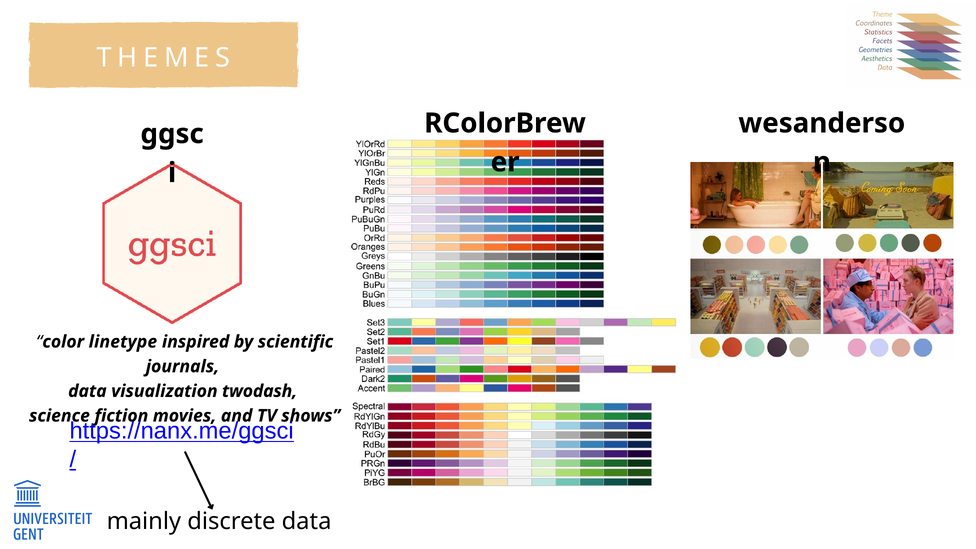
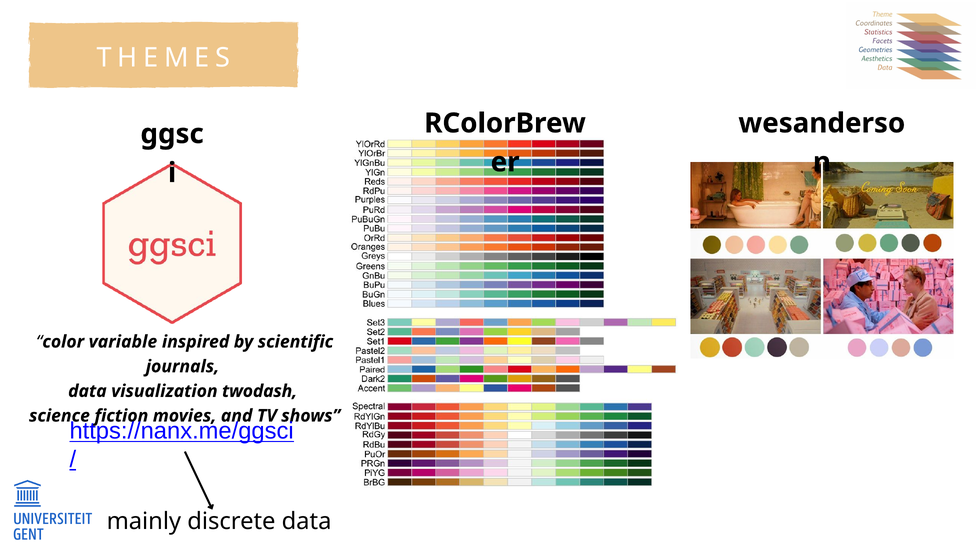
linetype: linetype -> variable (123, 342)
